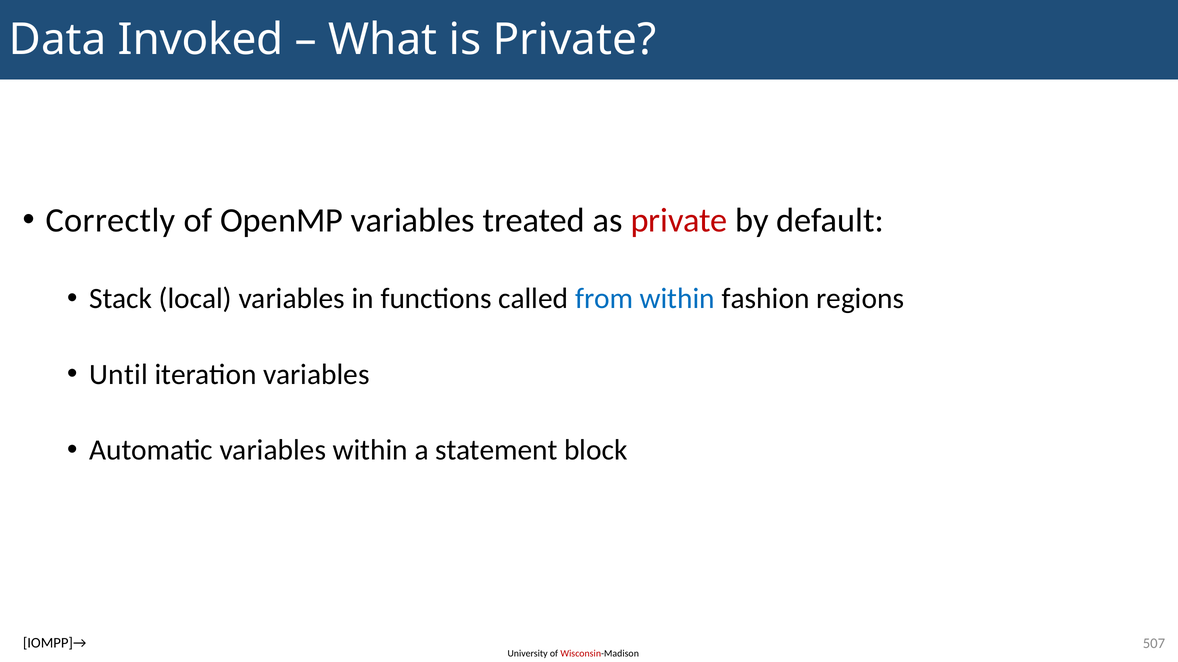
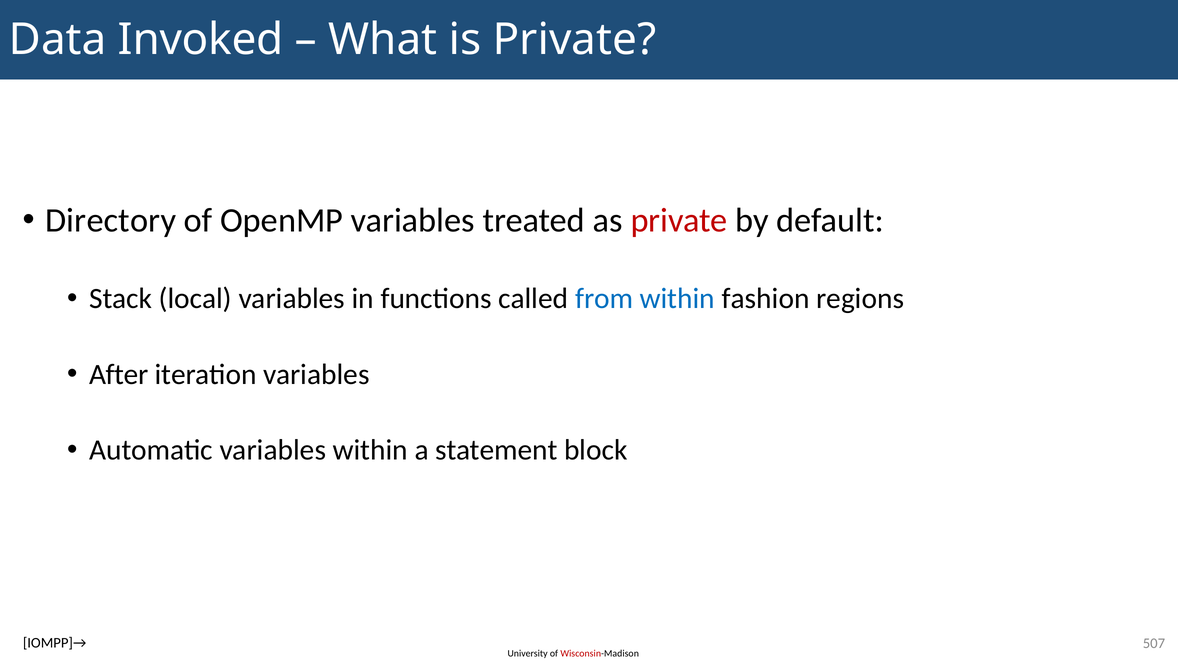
Correctly: Correctly -> Directory (111, 220)
Until: Until -> After (119, 375)
